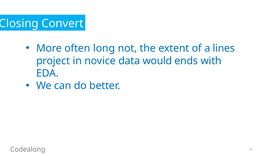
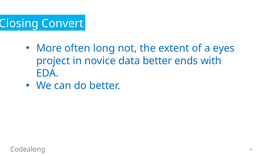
lines: lines -> eyes (224, 48)
data would: would -> better (157, 60)
